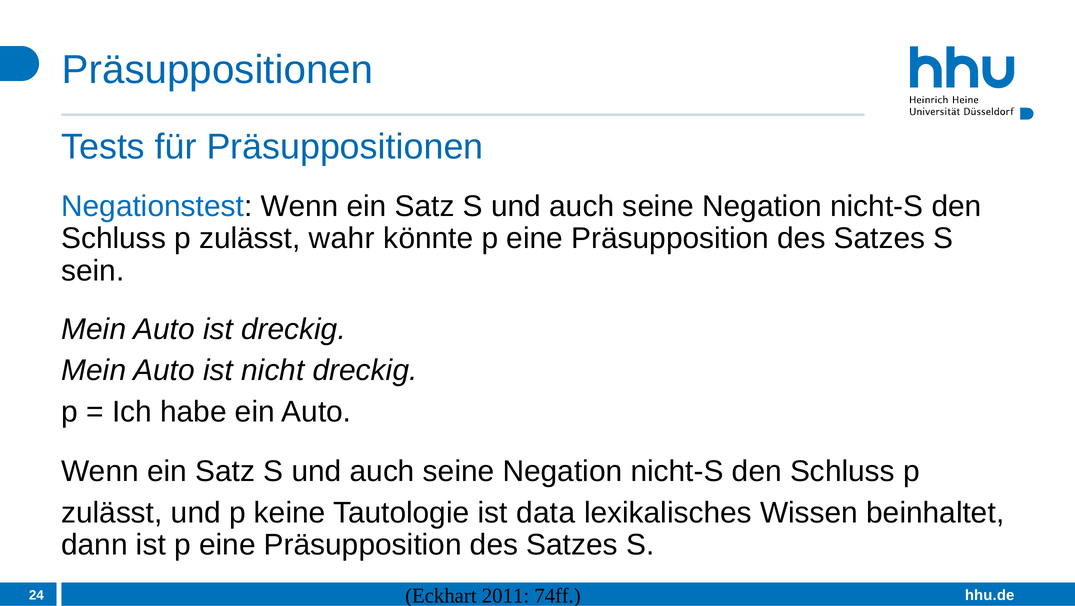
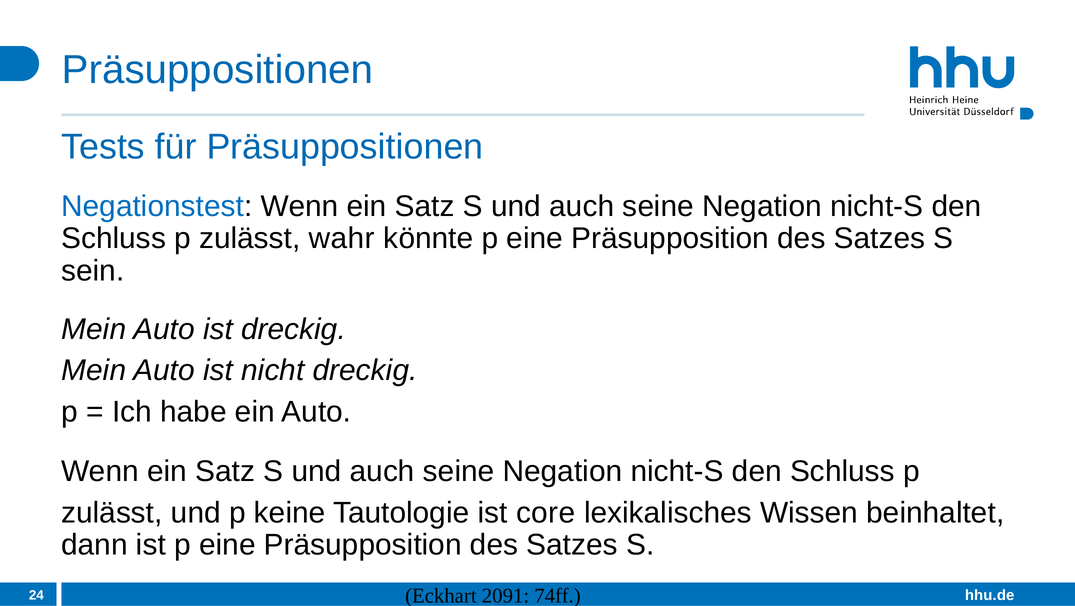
data: data -> core (546, 512)
2011: 2011 -> 2091 (506, 595)
